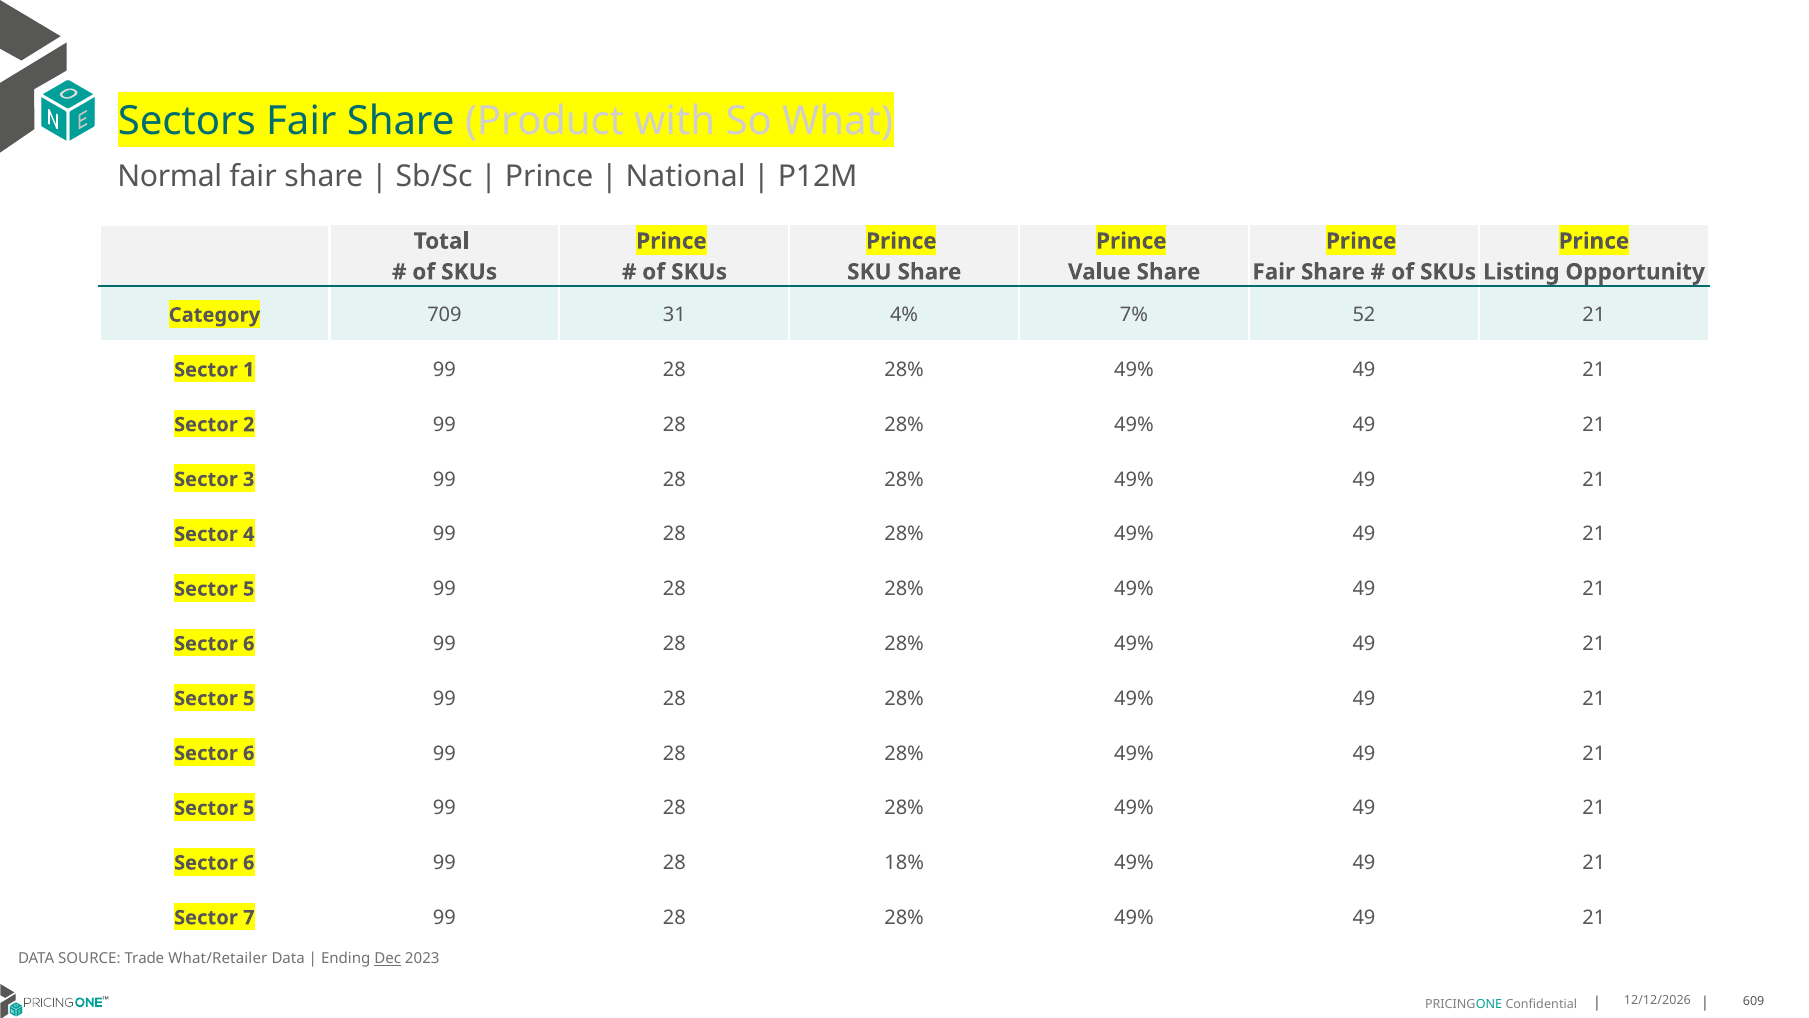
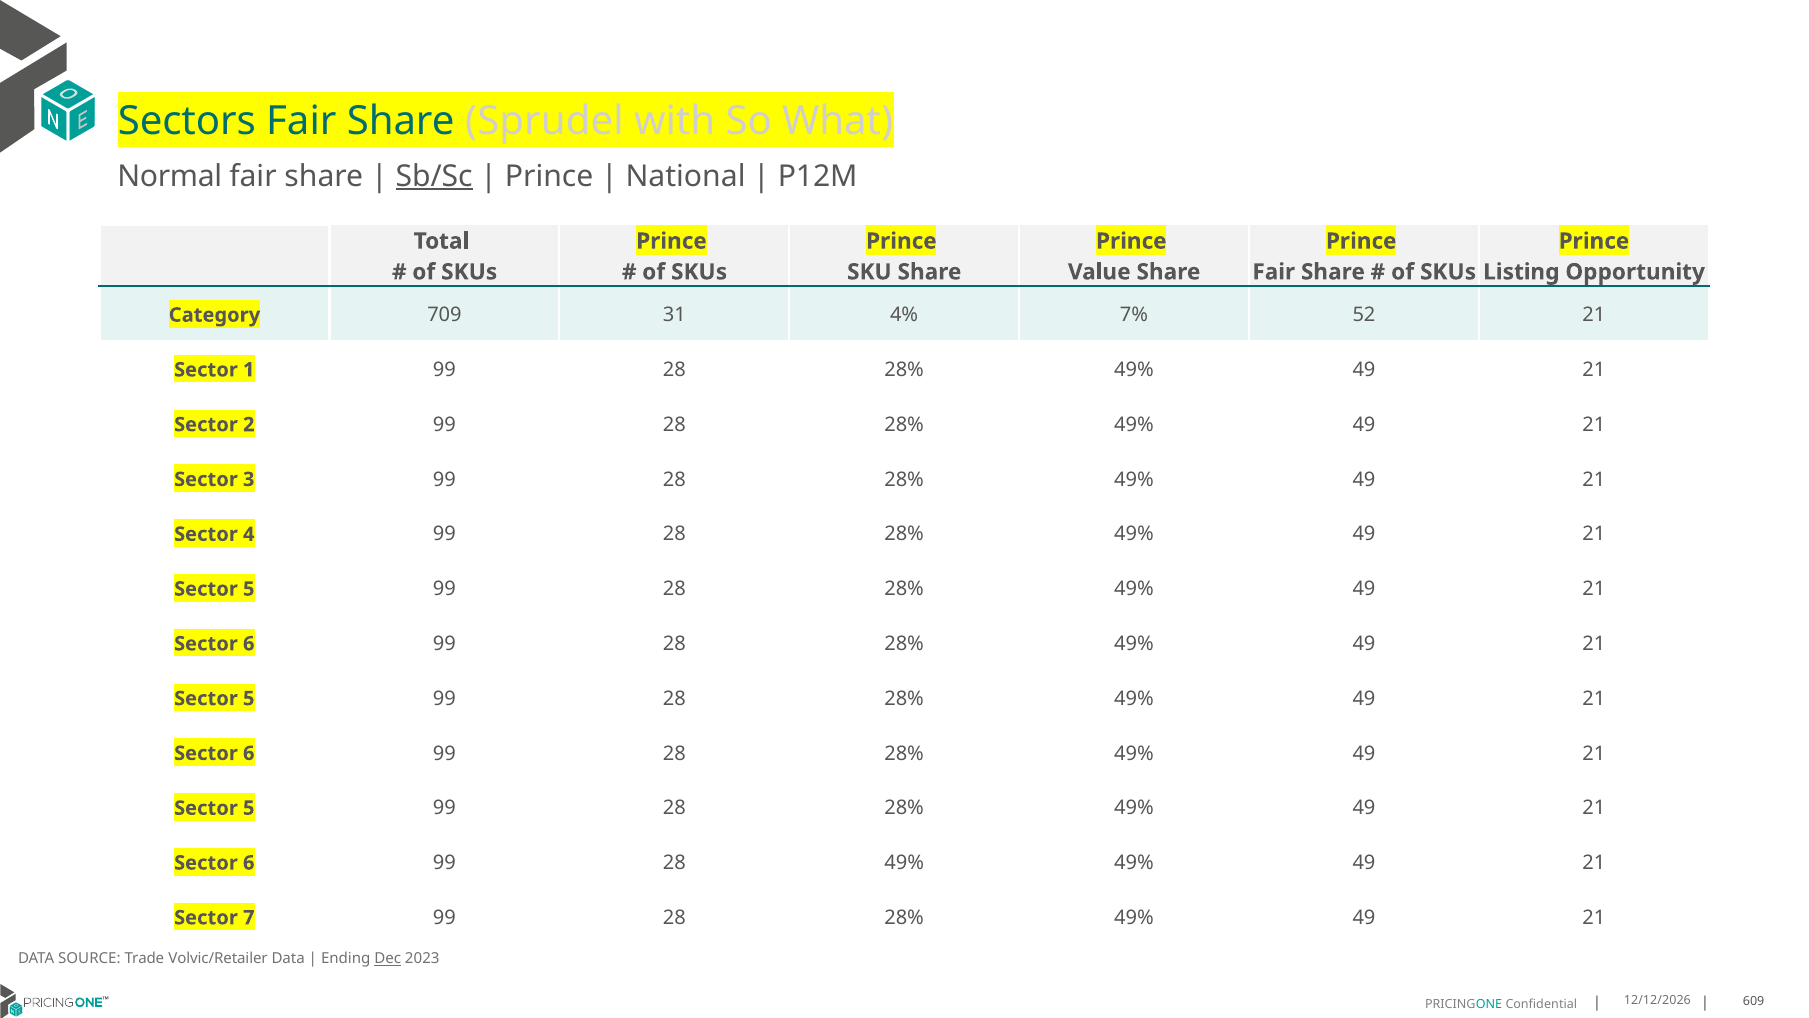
Product: Product -> Sprudel (544, 122)
Sb/Sc underline: none -> present (434, 176)
28 18%: 18% -> 49% (904, 863)
What/Retailer: What/Retailer -> Volvic/Retailer (218, 958)
